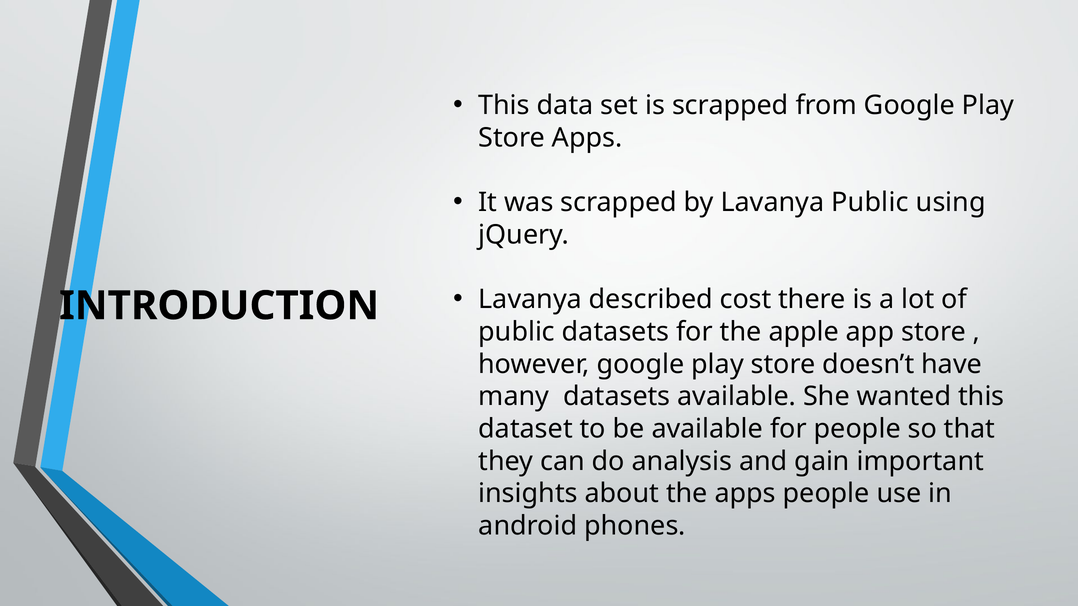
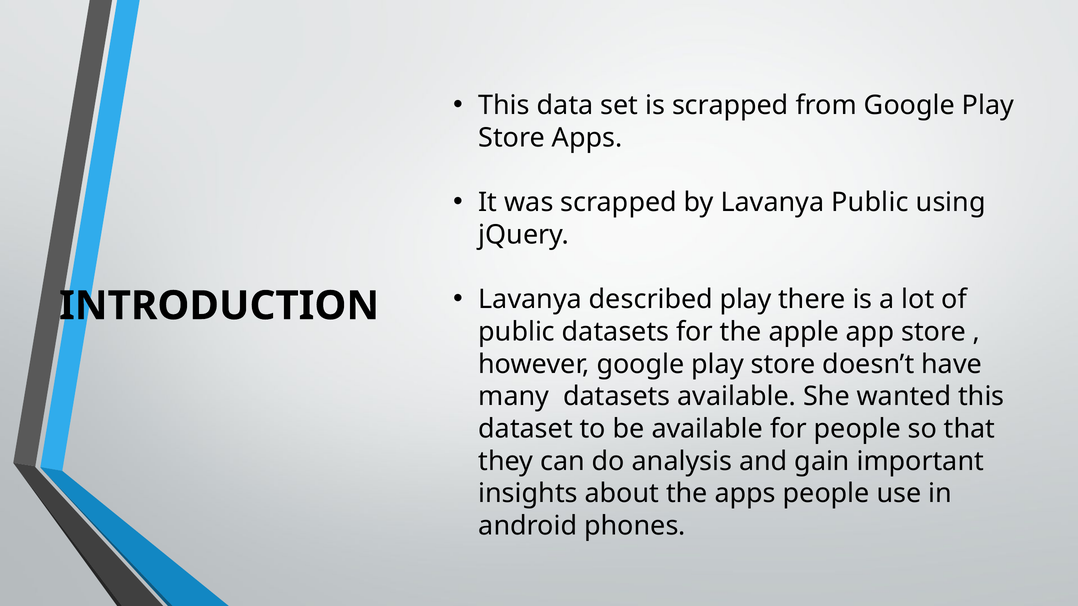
described cost: cost -> play (746, 300)
